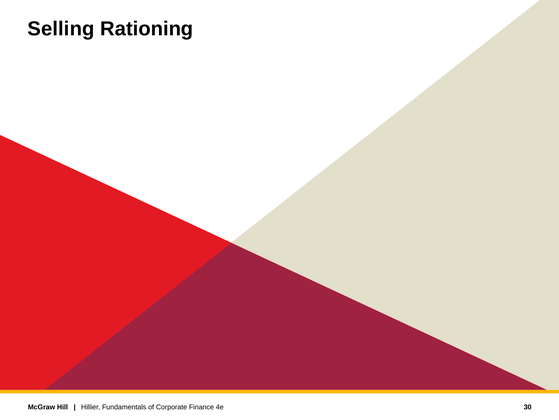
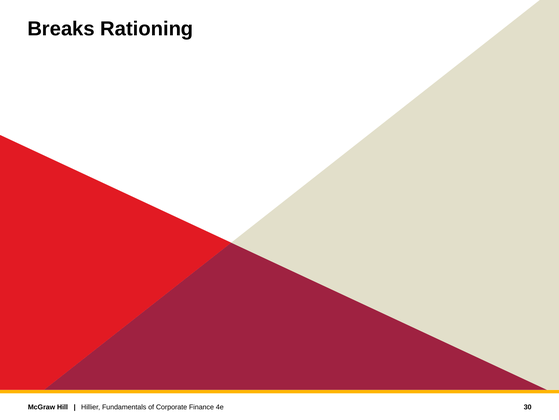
Selling: Selling -> Breaks (61, 29)
